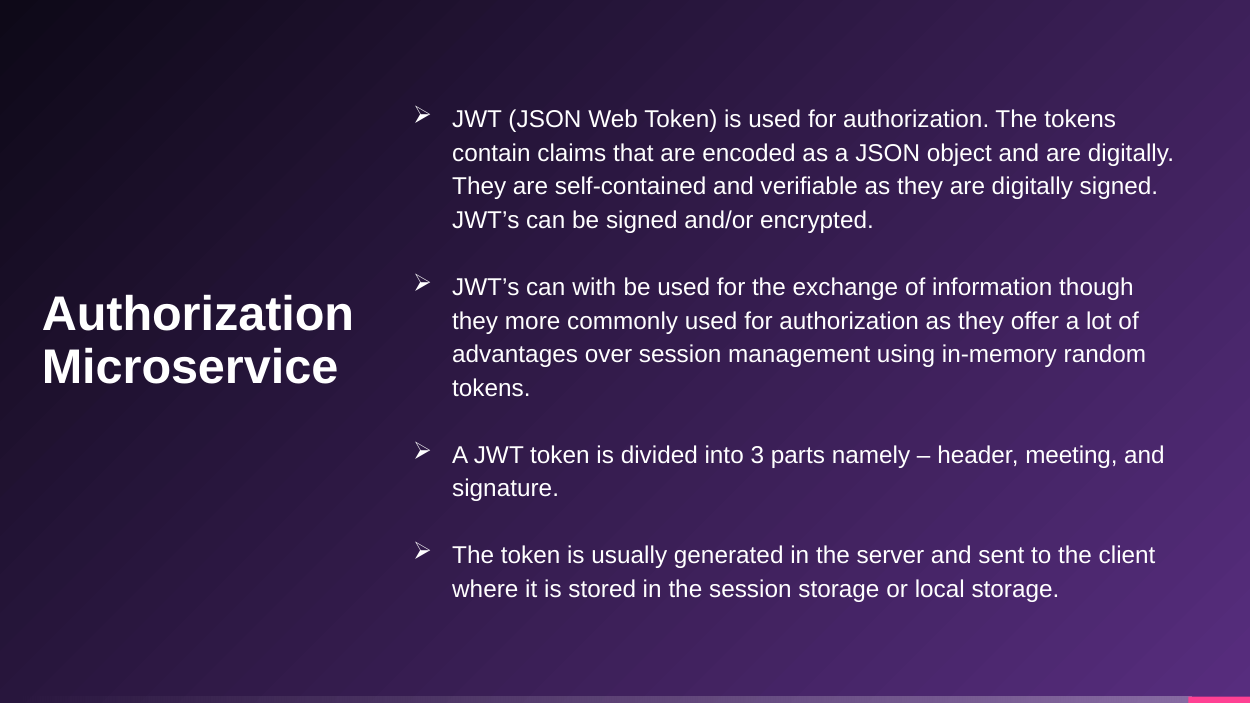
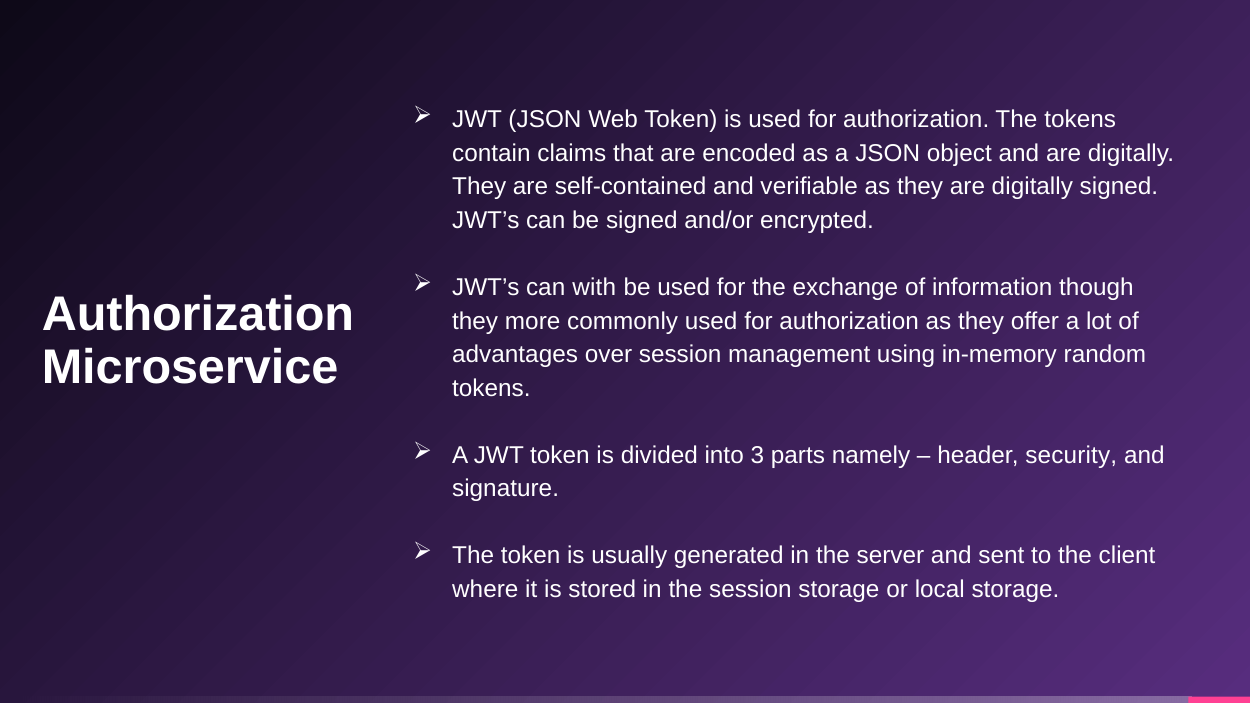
meeting: meeting -> security (1071, 455)
